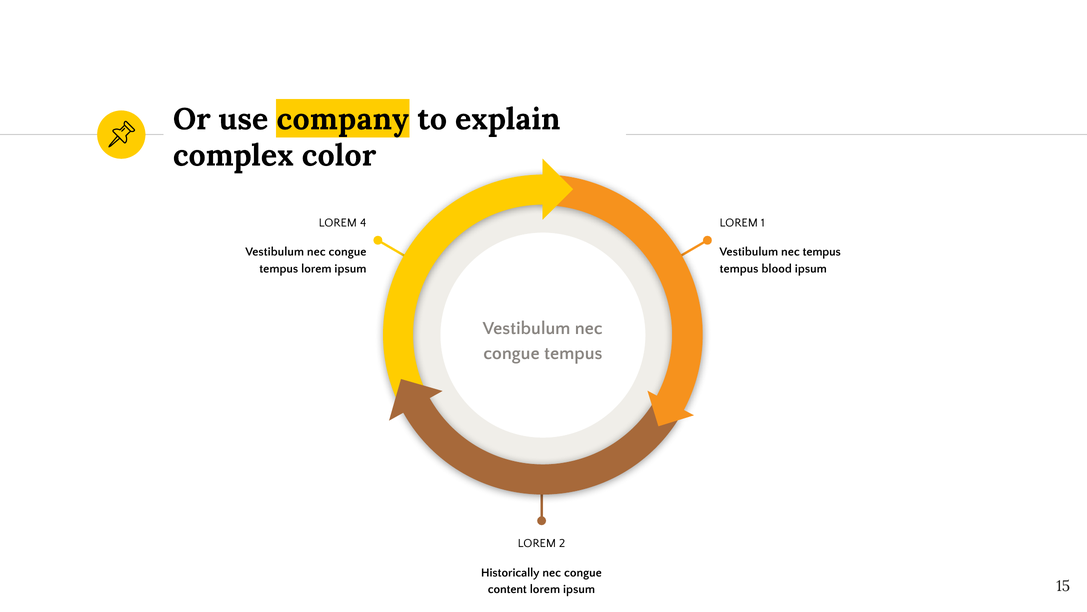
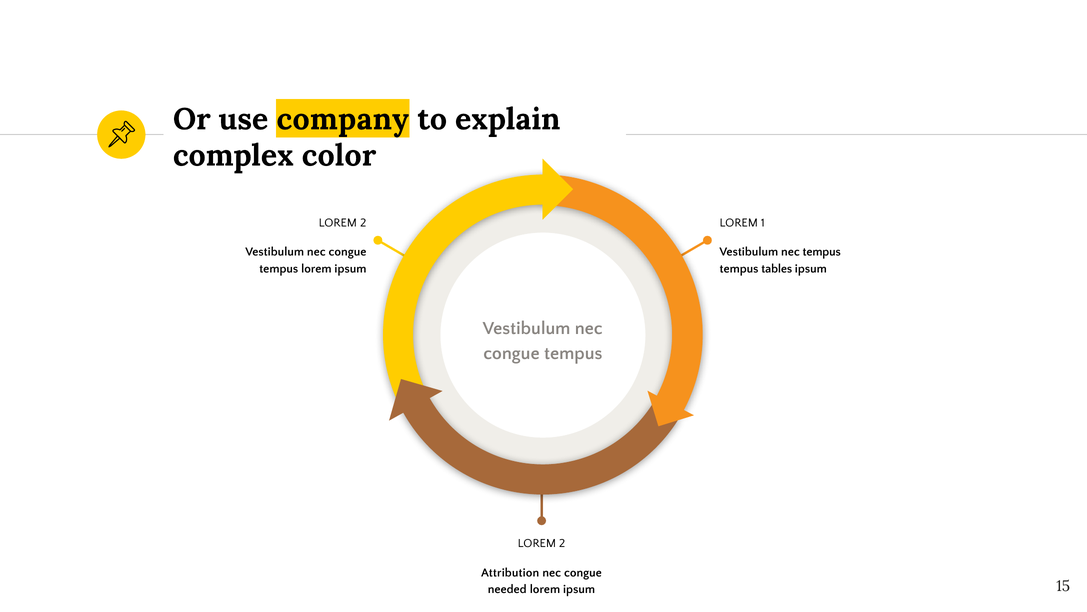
4: 4 -> 2 (363, 223)
blood: blood -> tables (777, 268)
Historically: Historically -> Attribution (510, 572)
content: content -> needed (507, 589)
